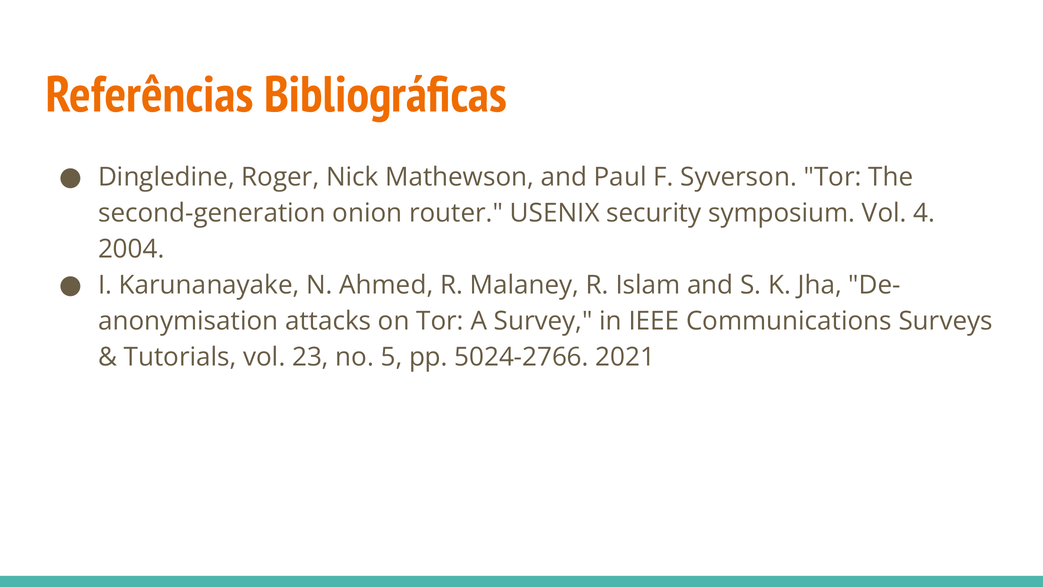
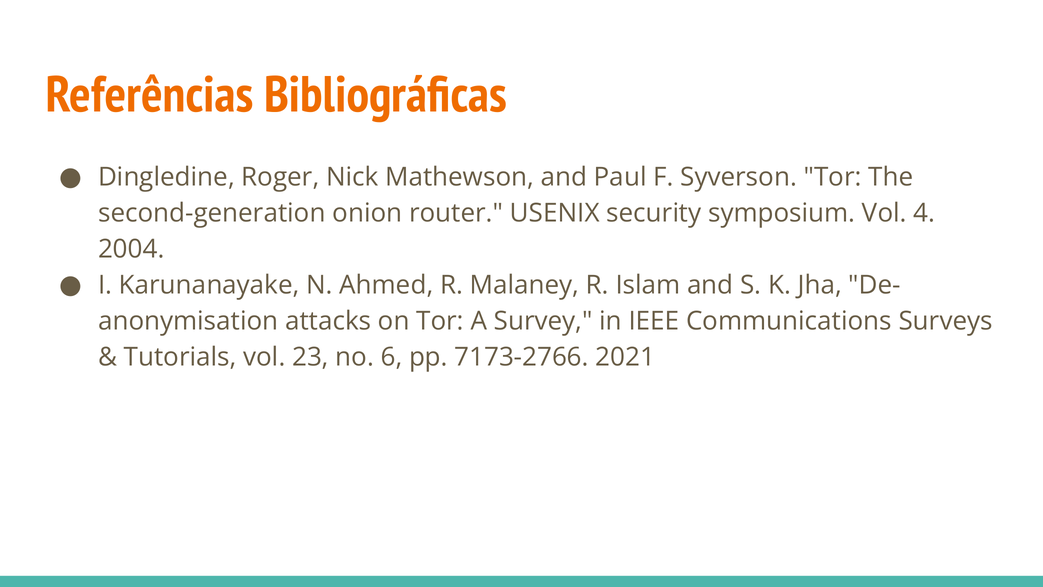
5: 5 -> 6 (391, 357)
5024-2766: 5024-2766 -> 7173-2766 (522, 357)
